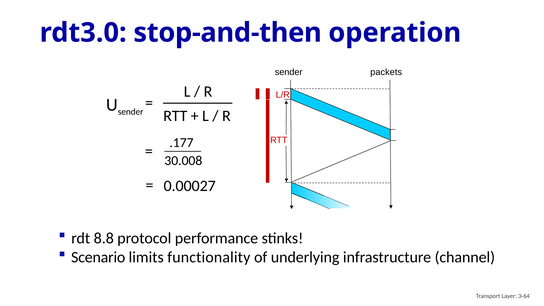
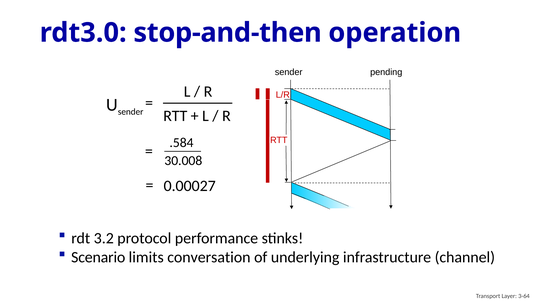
packets: packets -> pending (386, 72)
.177: .177 -> .584 (182, 143)
8.8: 8.8 -> 3.2 (104, 238)
functionality: functionality -> conversation (209, 257)
